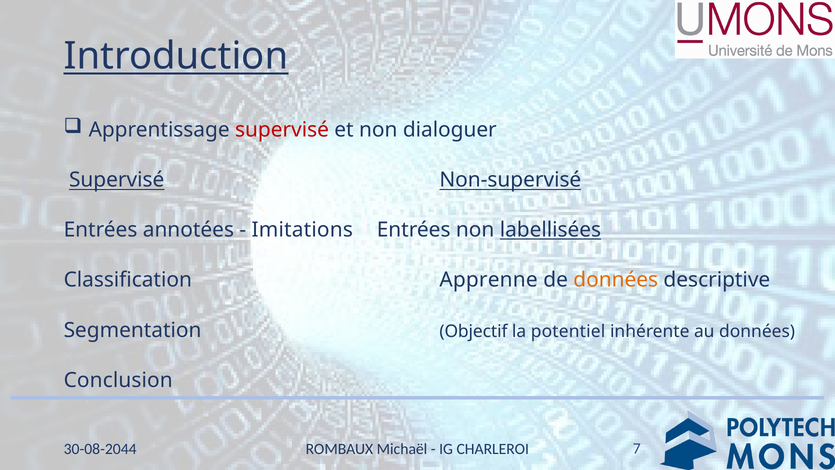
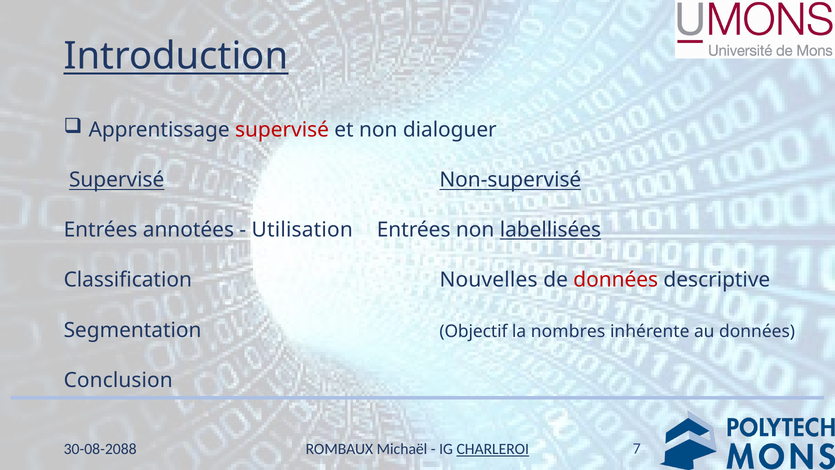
Imitations: Imitations -> Utilisation (302, 230)
Apprenne: Apprenne -> Nouvelles (489, 280)
données colour: orange -> red (616, 280)
potentiel: potentiel -> nombres (568, 331)
30-08-2044: 30-08-2044 -> 30-08-2088 (100, 449)
CHARLEROI underline: none -> present (493, 449)
